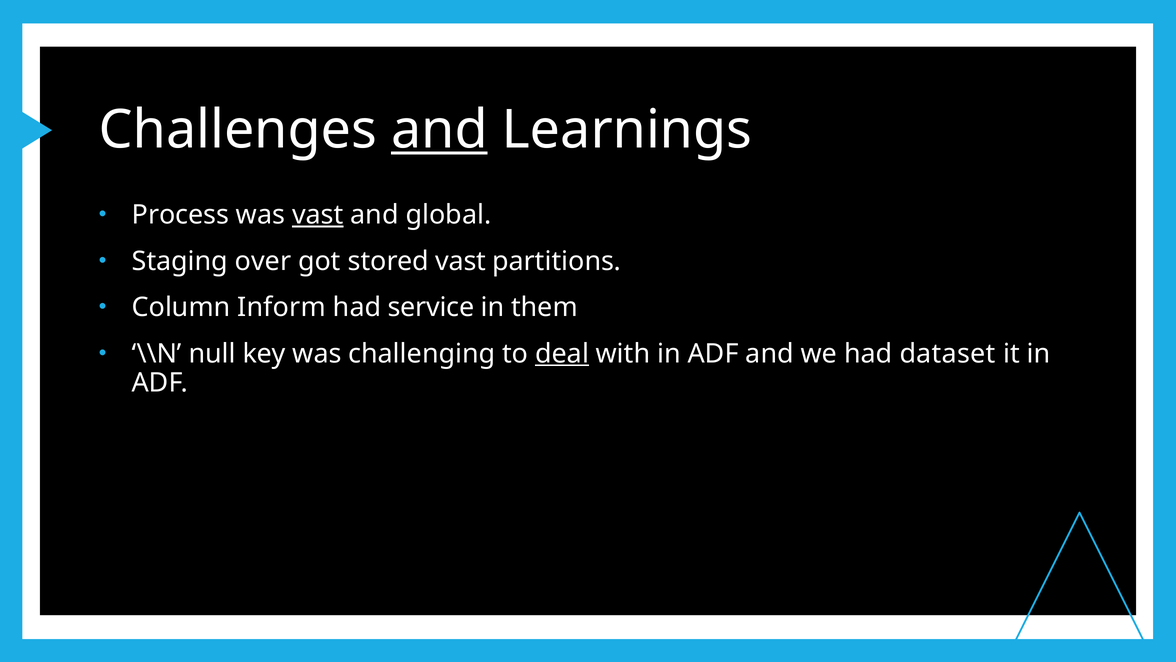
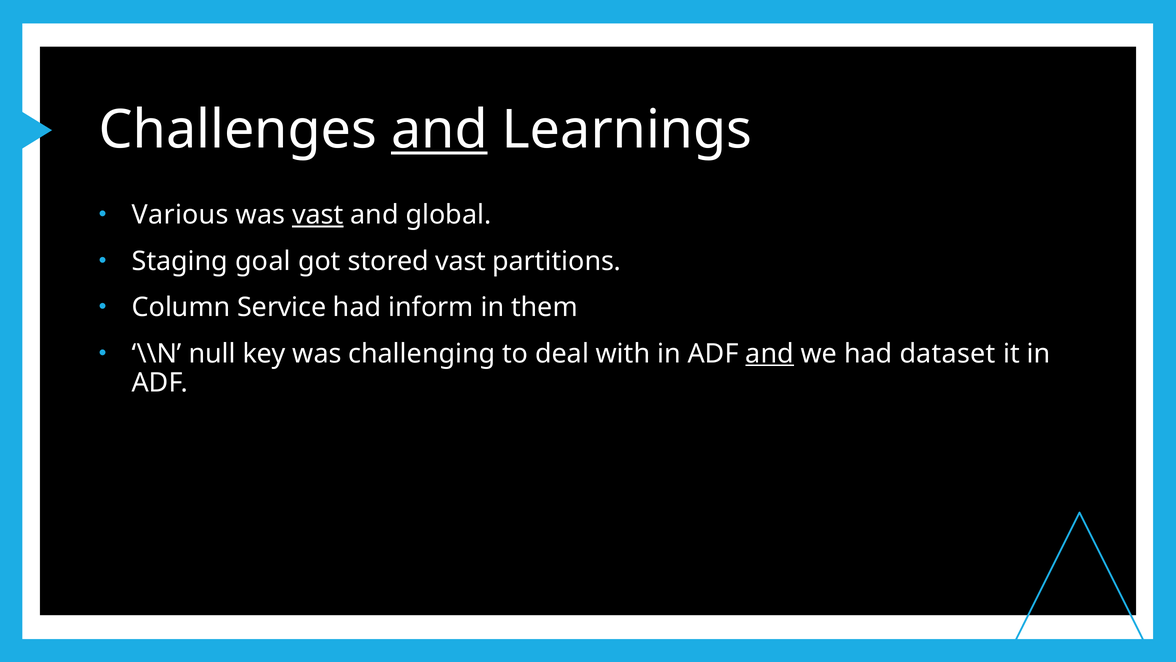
Process: Process -> Various (180, 215)
over: over -> goal (263, 261)
Inform: Inform -> Service (282, 307)
service: service -> inform (431, 307)
deal underline: present -> none (562, 353)
and underline: none -> present (770, 353)
